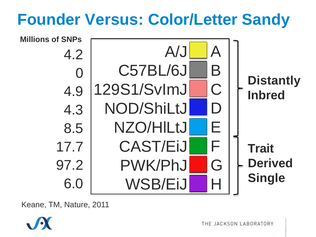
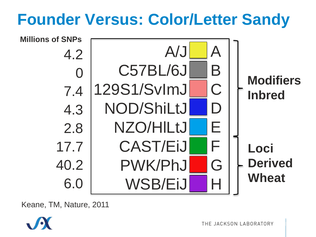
Distantly: Distantly -> Modifiers (274, 80)
4.9: 4.9 -> 7.4 (74, 92)
8.5: 8.5 -> 2.8 (74, 128)
Trait: Trait -> Loci (261, 149)
97.2: 97.2 -> 40.2 (70, 165)
Single: Single -> Wheat (267, 178)
